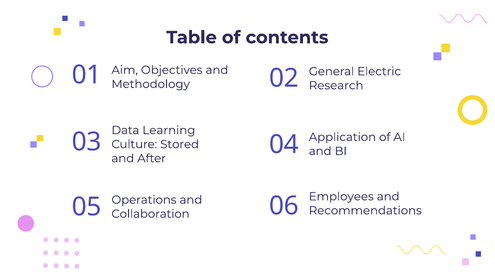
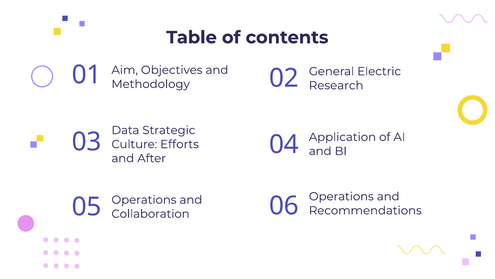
Learning: Learning -> Strategic (169, 130)
Stored: Stored -> Efforts (180, 144)
06 Employees: Employees -> Operations (341, 196)
